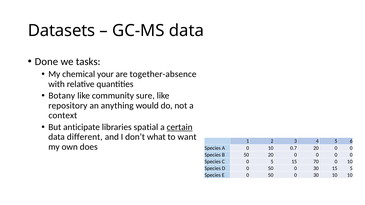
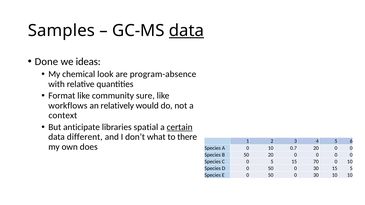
Datasets: Datasets -> Samples (61, 31)
data underline: none -> present (186, 31)
tasks: tasks -> ideas (88, 62)
your: your -> look (105, 74)
together-absence: together-absence -> program-absence (163, 74)
Botany: Botany -> Format (62, 96)
repository: repository -> workflows (68, 106)
anything: anything -> relatively (117, 106)
want: want -> there (187, 137)
